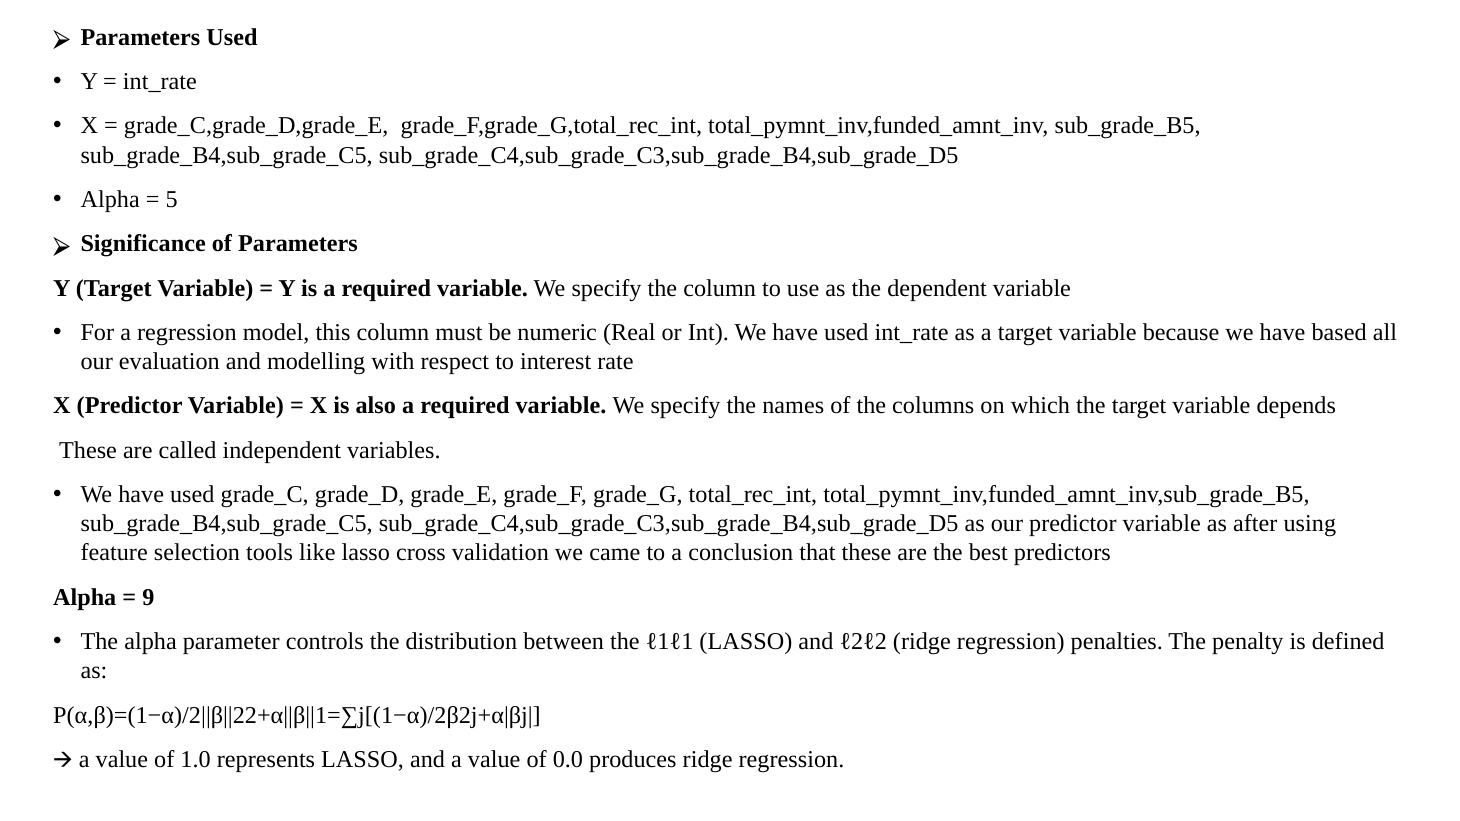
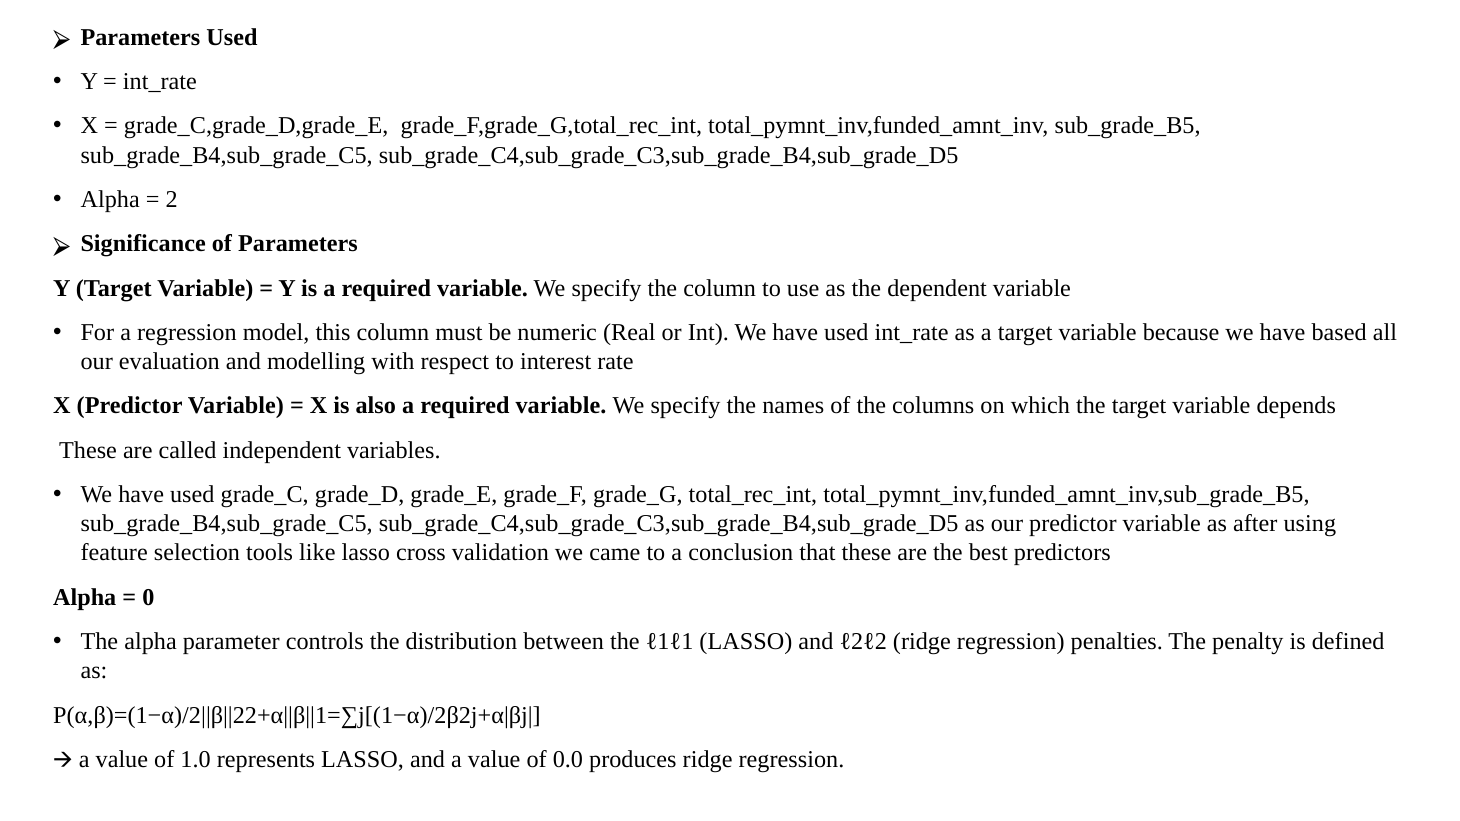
5: 5 -> 2 (172, 199)
9: 9 -> 0 (148, 597)
